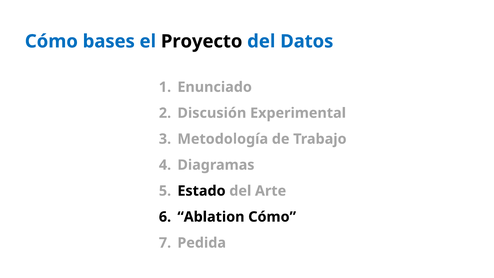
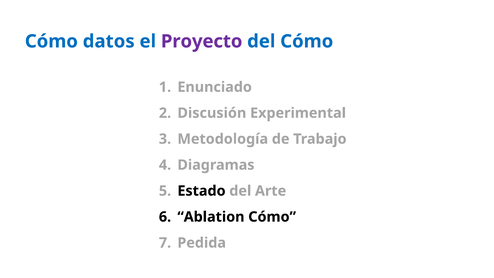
bases: bases -> datos (109, 41)
Proyecto colour: black -> purple (202, 41)
del Datos: Datos -> Cómo (307, 41)
